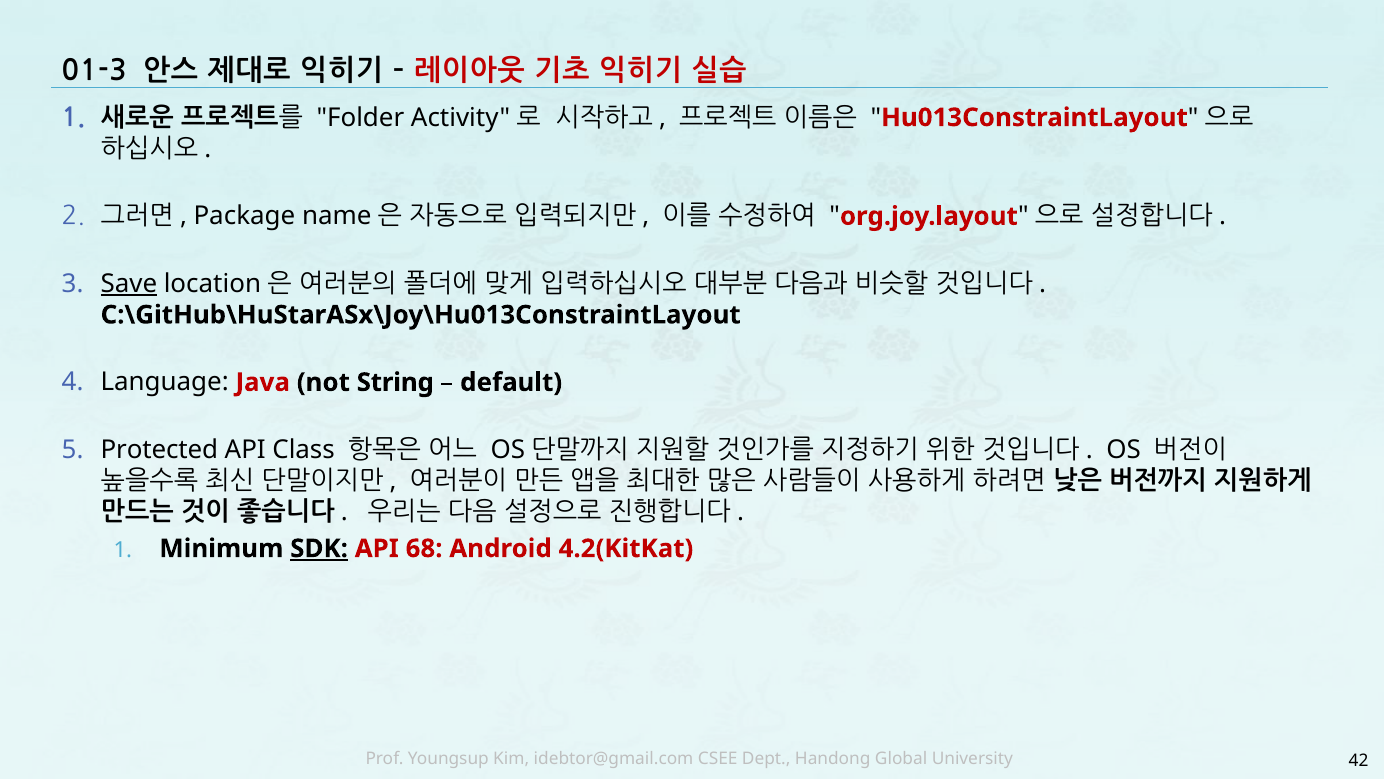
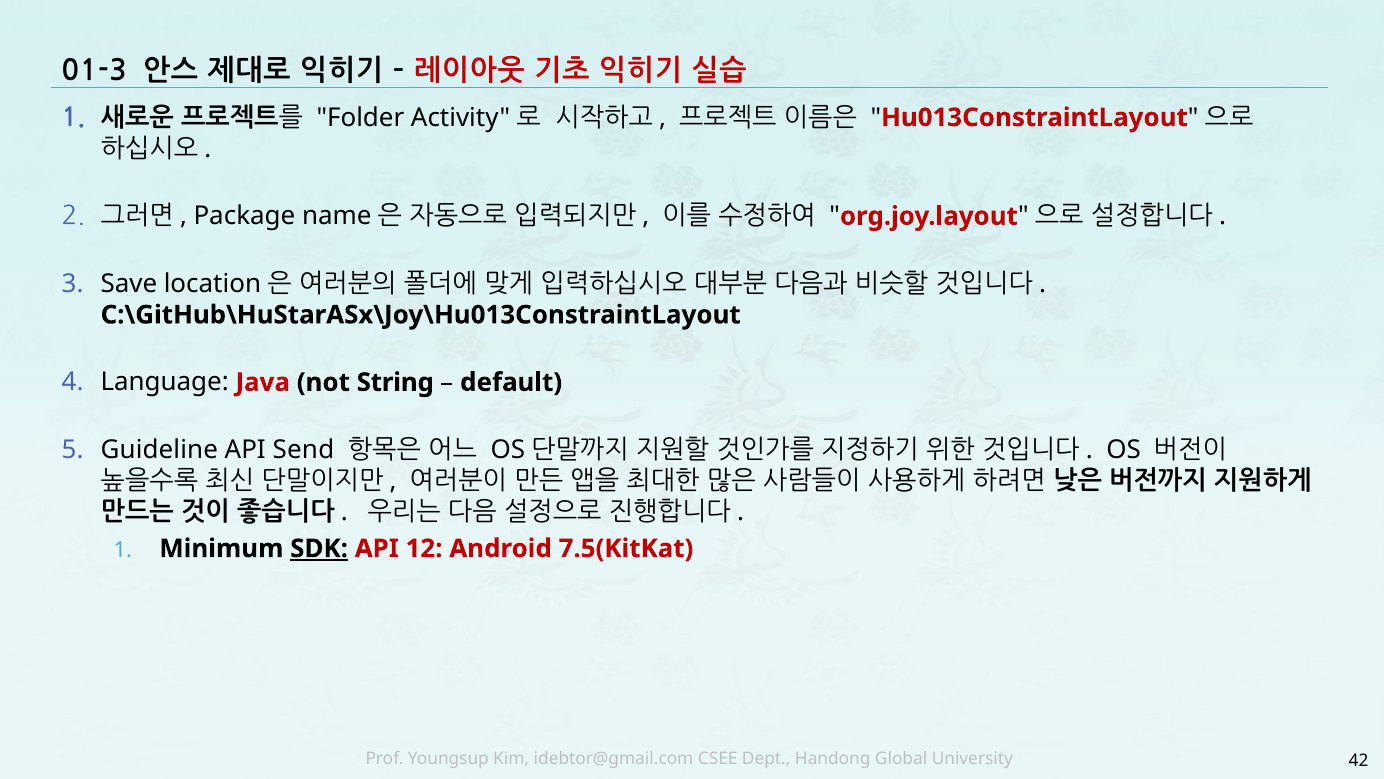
Save underline: present -> none (129, 284)
Protected: Protected -> Guideline (159, 450)
Class: Class -> Send (303, 450)
68: 68 -> 12 (424, 548)
4.2(KitKat: 4.2(KitKat -> 7.5(KitKat (626, 548)
